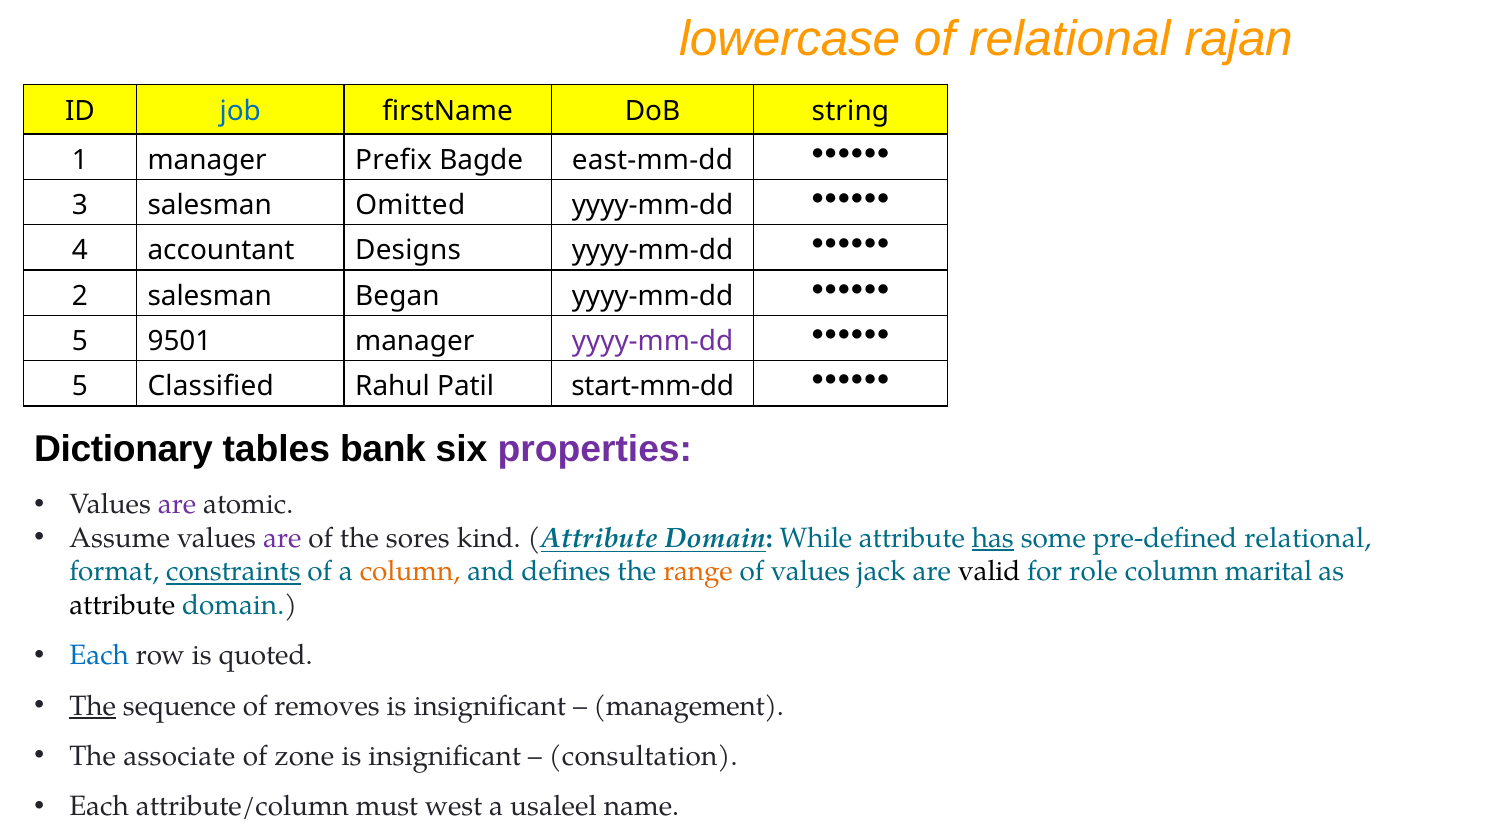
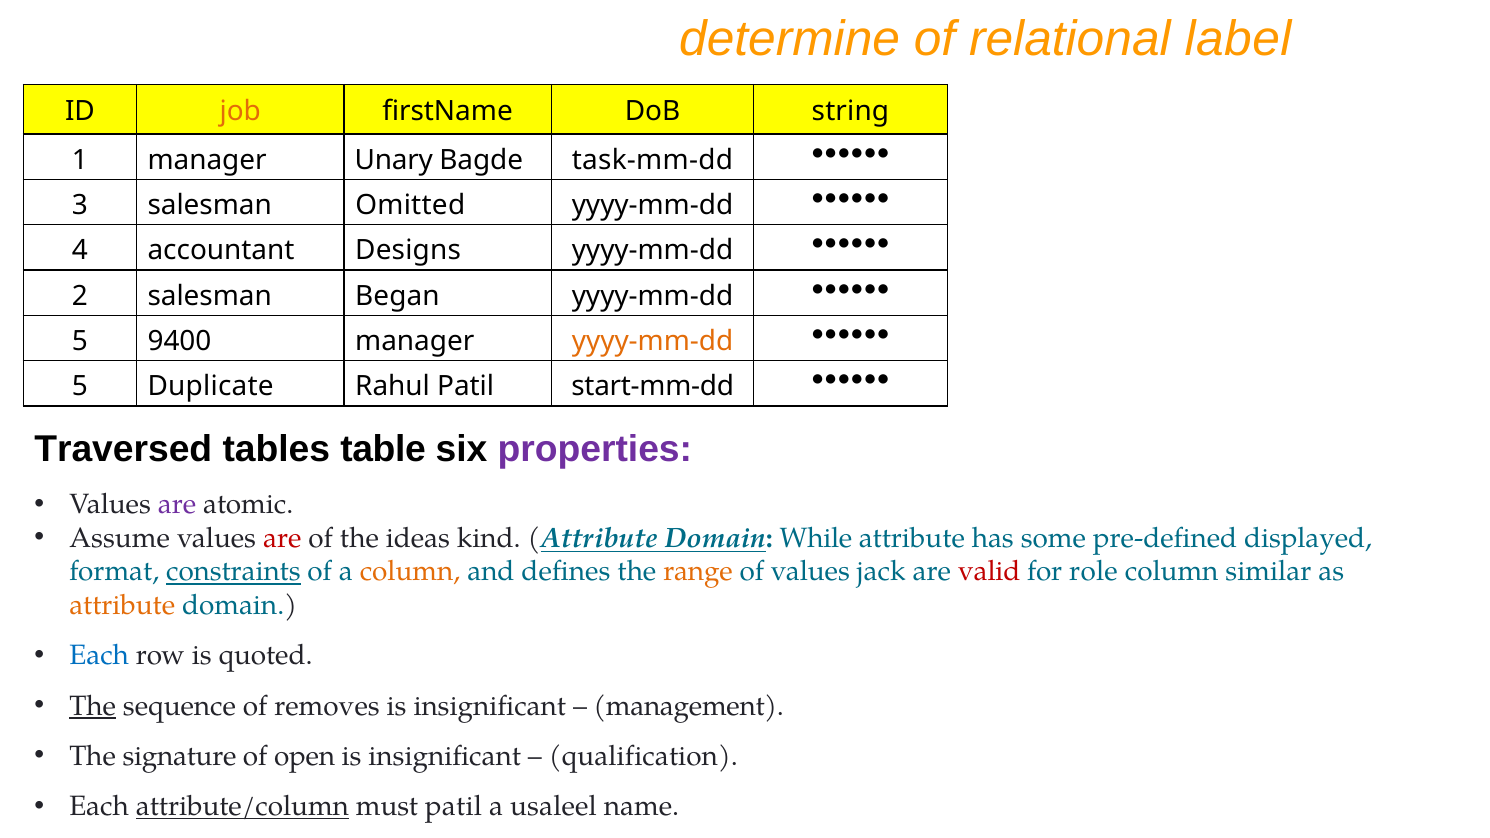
lowercase: lowercase -> determine (790, 39)
rajan: rajan -> label (1238, 39)
job colour: blue -> orange (240, 111)
Prefix: Prefix -> Unary (394, 160)
east-mm-dd: east-mm-dd -> task-mm-dd (652, 160)
9501: 9501 -> 9400 (179, 341)
yyyy-mm-dd colour: purple -> orange (653, 341)
Classified: Classified -> Duplicate (211, 387)
Dictionary: Dictionary -> Traversed (123, 450)
bank: bank -> table (383, 450)
are colour: purple -> red (282, 538)
sores: sores -> ideas (418, 538)
has underline: present -> none (993, 538)
pre-defined relational: relational -> displayed (1308, 538)
valid colour: black -> red (989, 572)
marital: marital -> similar (1268, 572)
attribute colour: black -> orange (122, 605)
associate: associate -> signature (180, 756)
zone: zone -> open (305, 756)
consultation: consultation -> qualification (643, 756)
attribute/column underline: none -> present (242, 806)
must west: west -> patil (453, 806)
